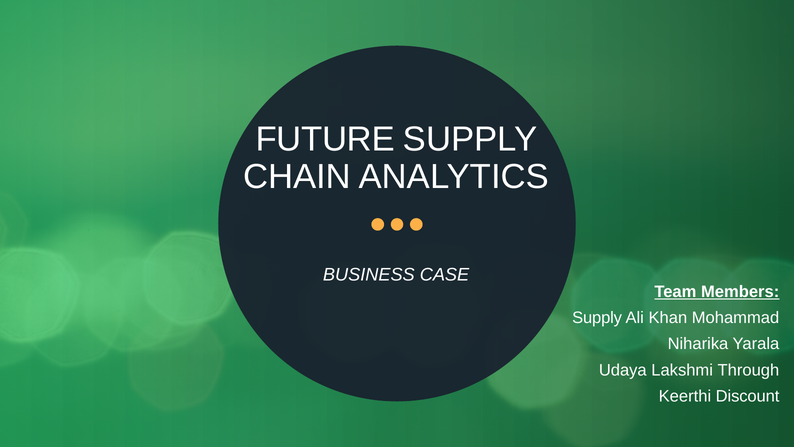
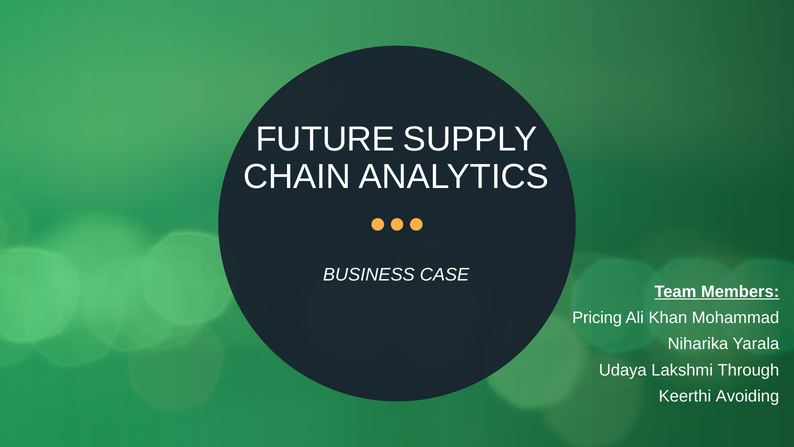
Supply: Supply -> Pricing (597, 317)
Discount: Discount -> Avoiding (747, 396)
